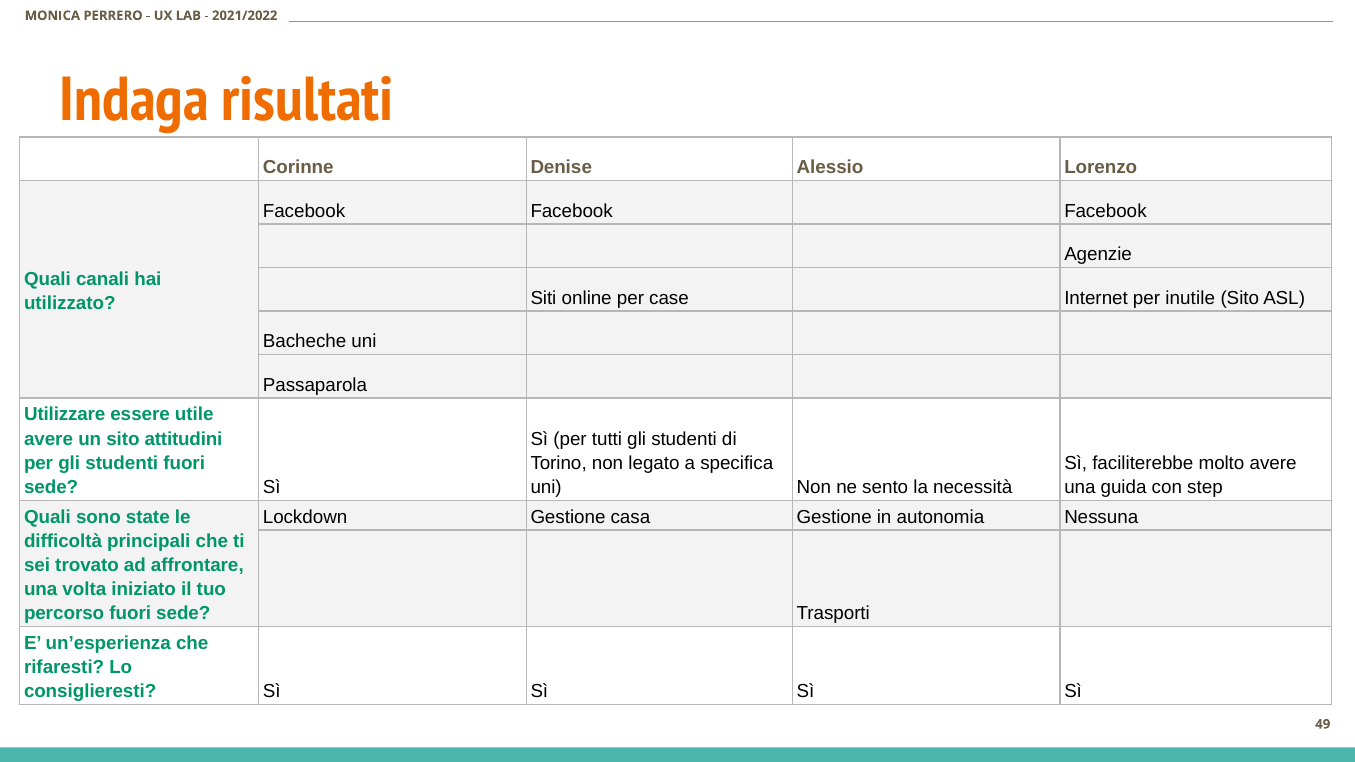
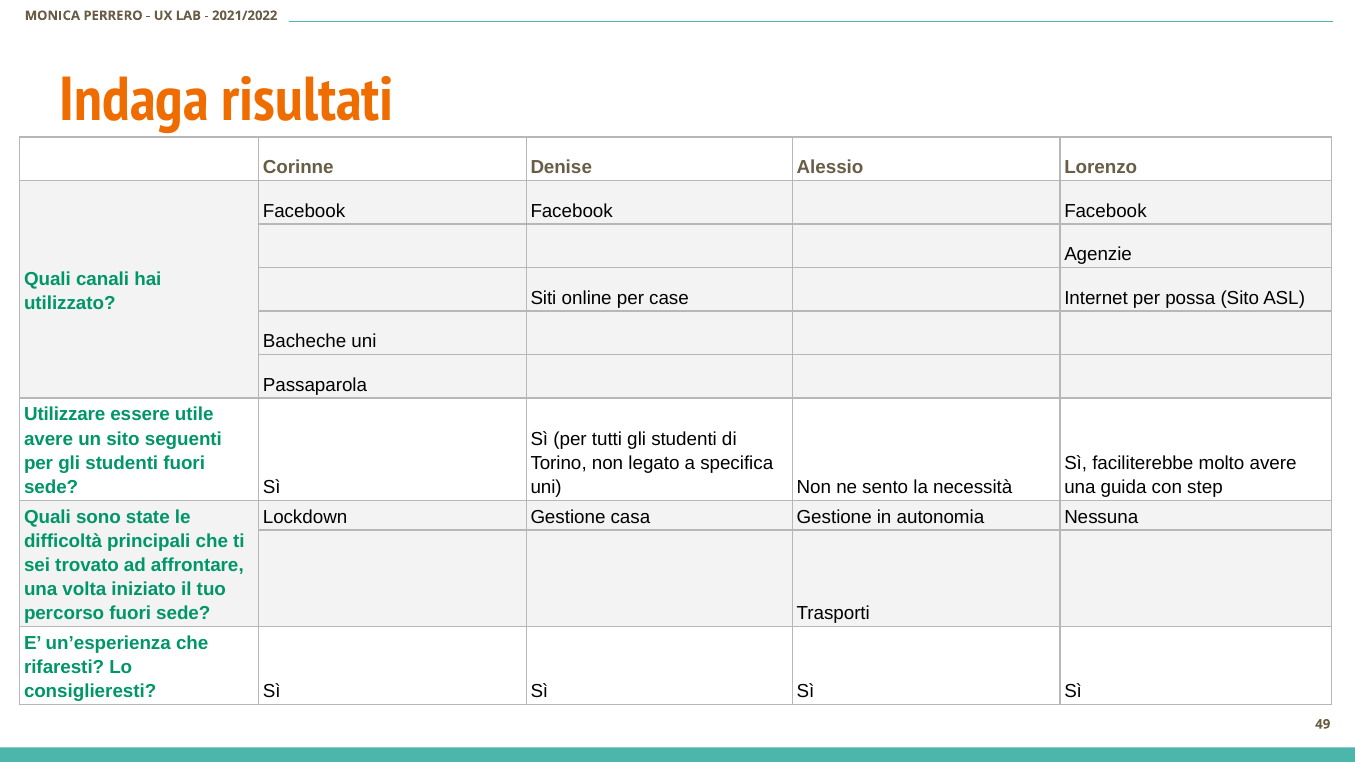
inutile: inutile -> possa (1190, 298)
attitudini: attitudini -> seguenti (183, 439)
